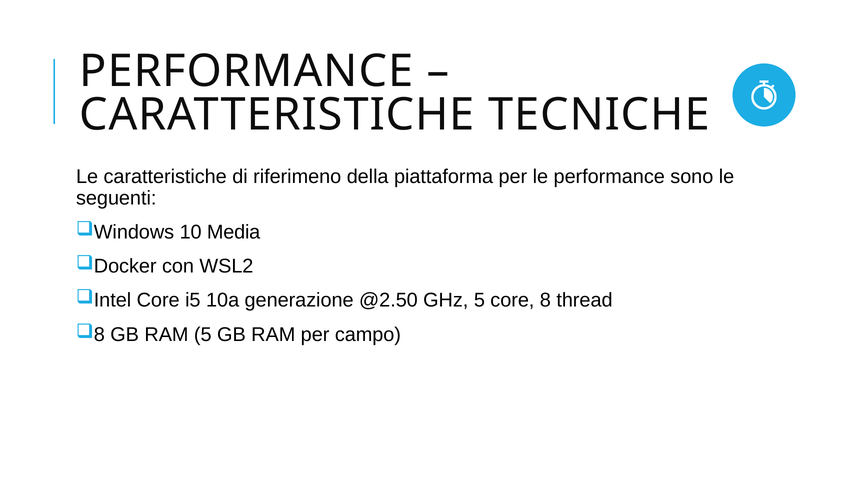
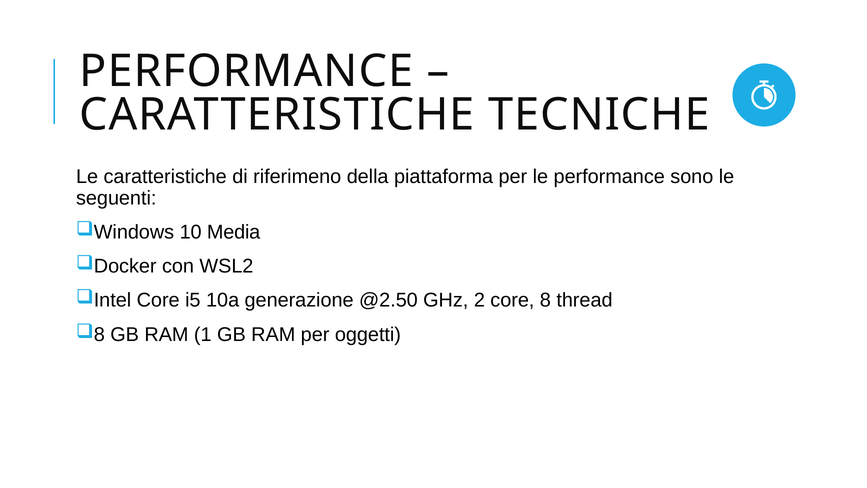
GHz 5: 5 -> 2 (479, 300)
RAM 5: 5 -> 1 (203, 334)
campo: campo -> oggetti (368, 334)
